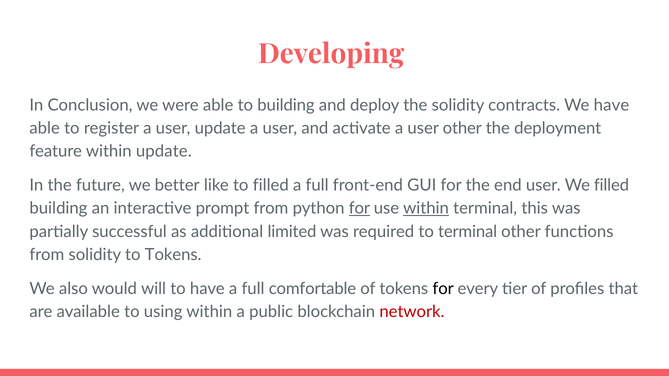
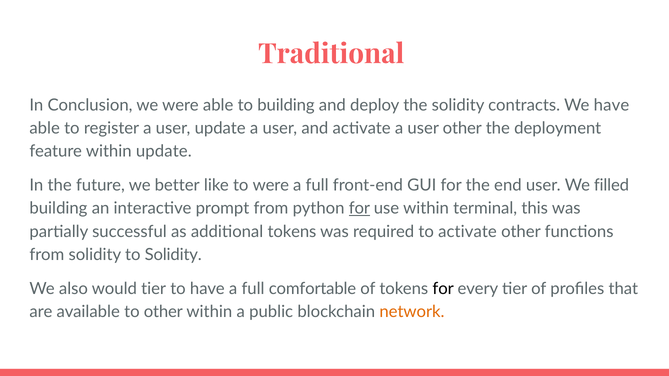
Developing: Developing -> Traditional (331, 54)
to filled: filled -> were (271, 186)
within underline: present -> none (426, 209)
additional limited: limited -> tokens (292, 232)
to terminal: terminal -> activate (467, 232)
to Tokens: Tokens -> Solidity (173, 255)
would will: will -> tier (154, 289)
to using: using -> other (163, 312)
network colour: red -> orange (412, 312)
